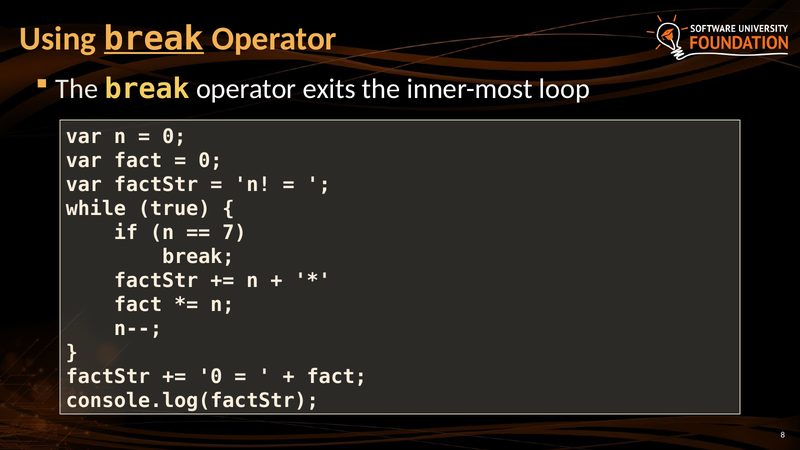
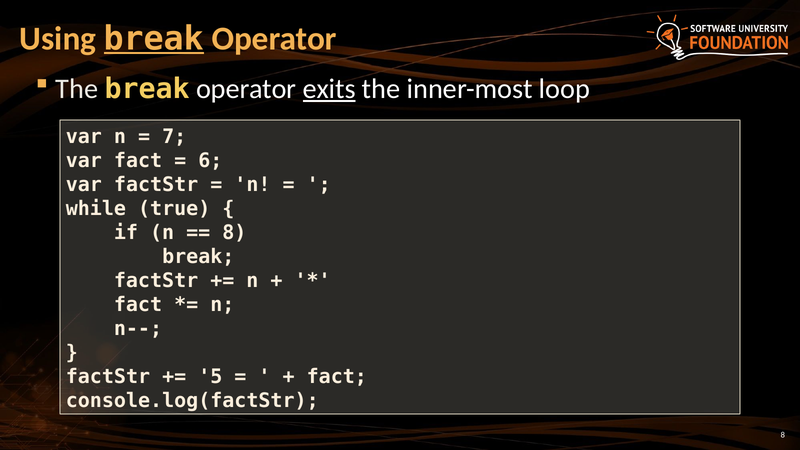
exits underline: none -> present (329, 89)
0: 0 -> 7 (174, 137)
0: 0 -> 6 (210, 161)
7: 7 -> 8 (234, 233)
0: 0 -> 5 (210, 377)
